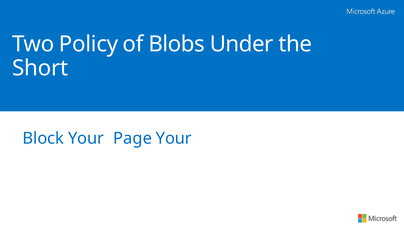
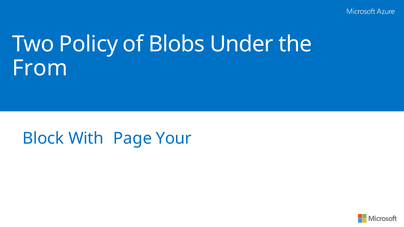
Short: Short -> From (40, 68)
Block Your: Your -> With (86, 139)
